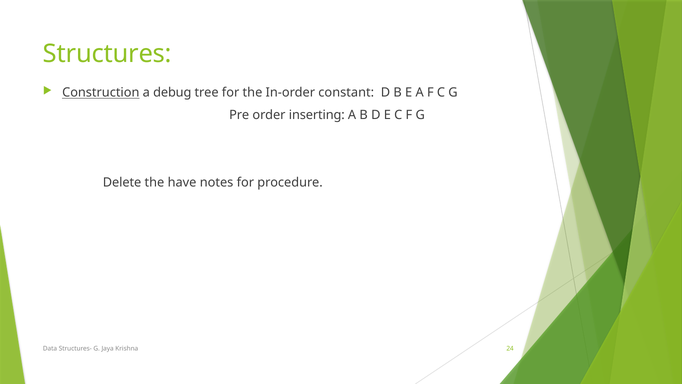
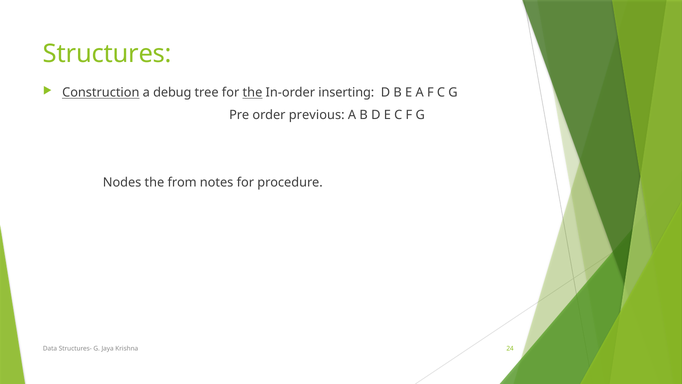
the underline: none -> present (252, 93)
constant: constant -> inserting (346, 93)
inserting: inserting -> previous (317, 115)
Delete: Delete -> Nodes (122, 182)
have: have -> from (182, 182)
